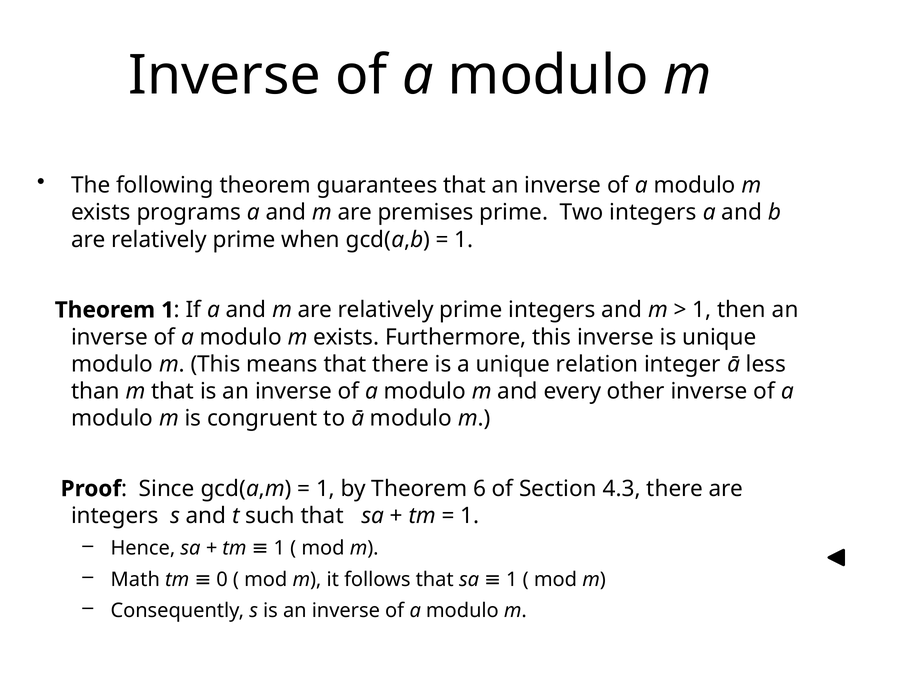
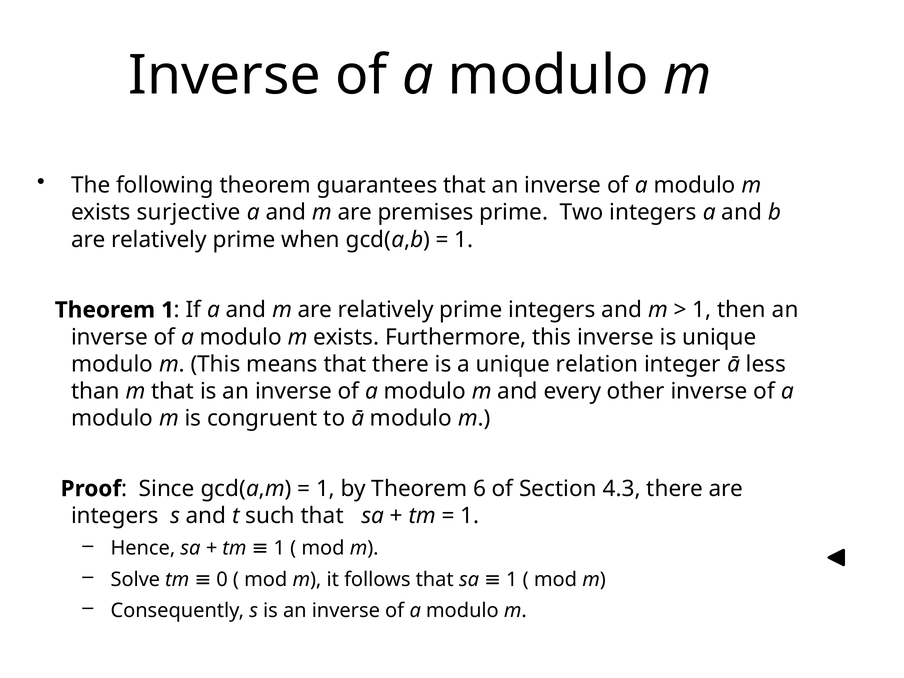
programs: programs -> surjective (189, 213)
Math: Math -> Solve (135, 580)
